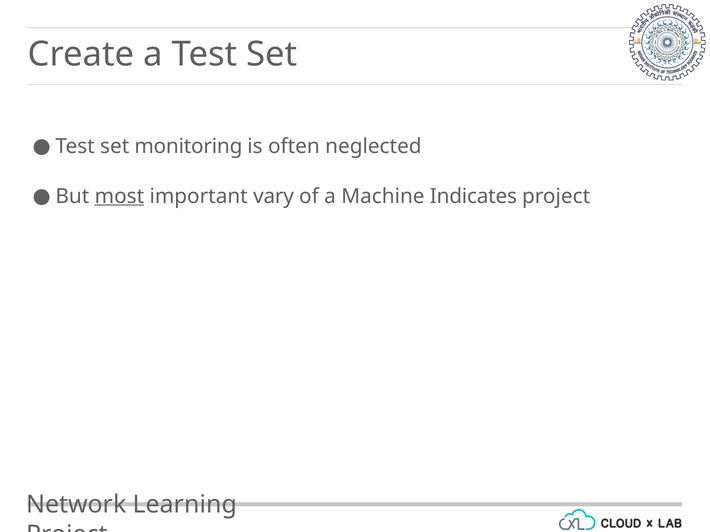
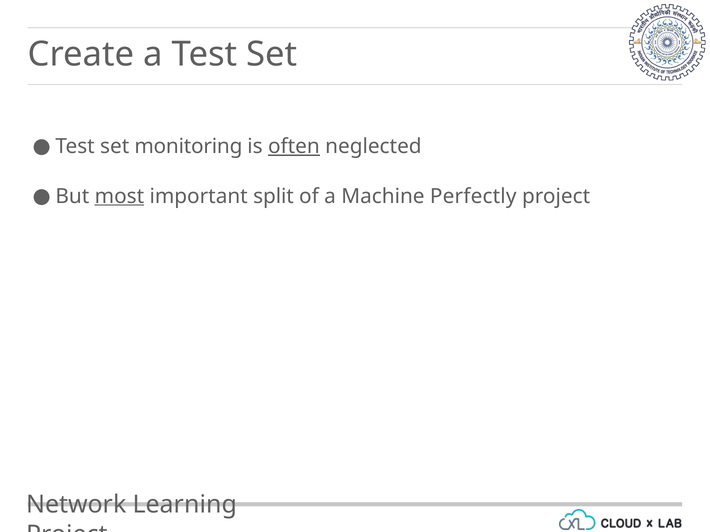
often underline: none -> present (294, 146)
vary: vary -> split (274, 196)
Indicates: Indicates -> Perfectly (473, 196)
